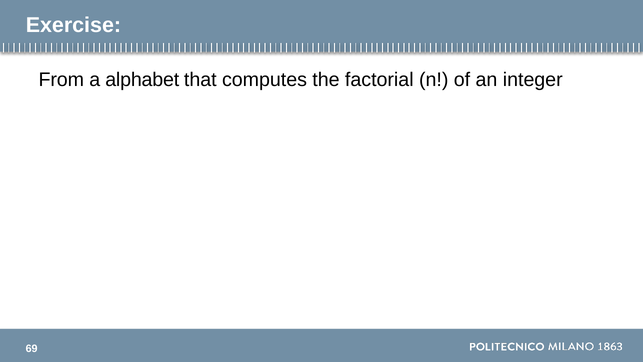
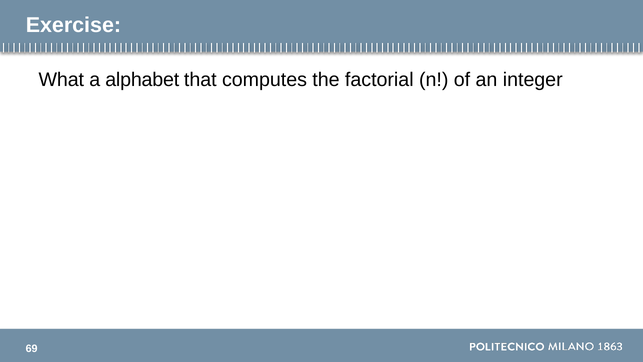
From: From -> What (61, 80)
